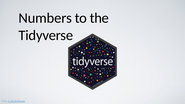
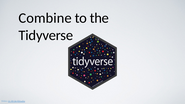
Numbers: Numbers -> Combine (45, 18)
